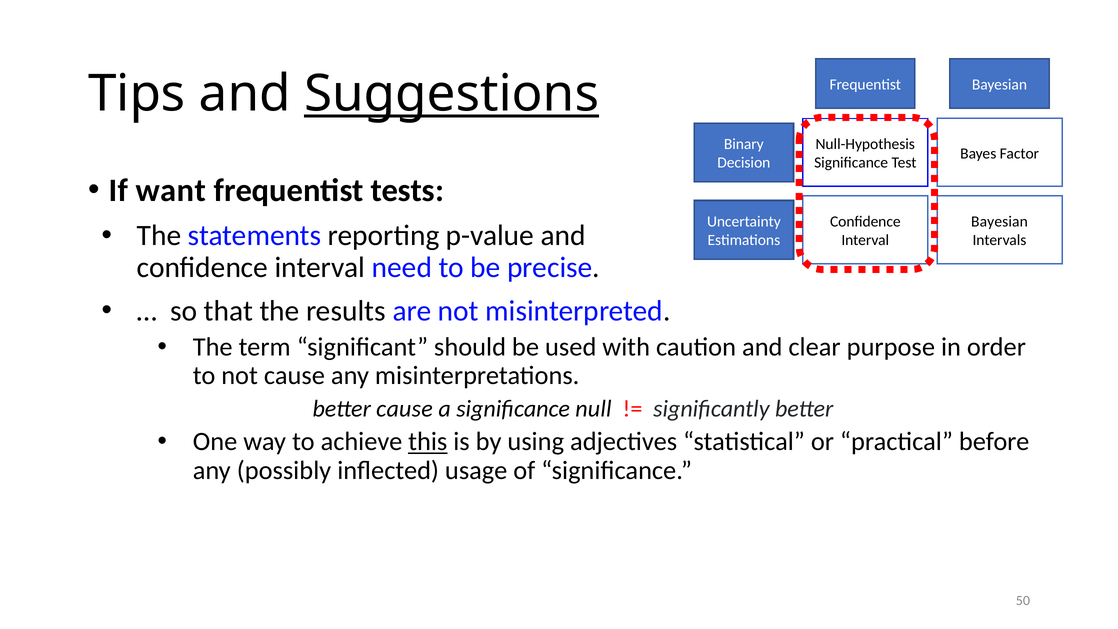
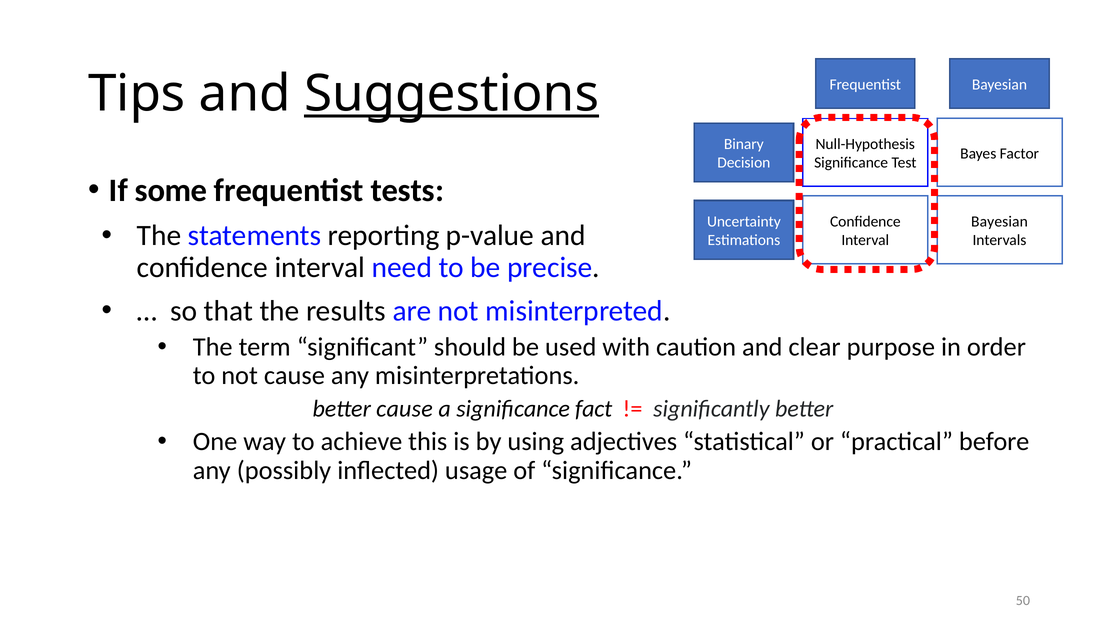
want: want -> some (171, 190)
null: null -> fact (594, 409)
this underline: present -> none (428, 442)
